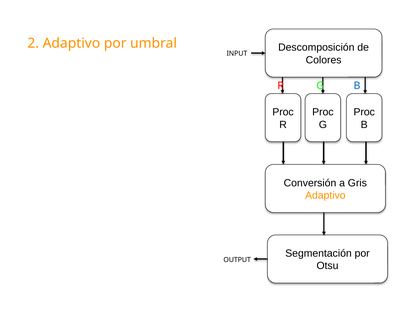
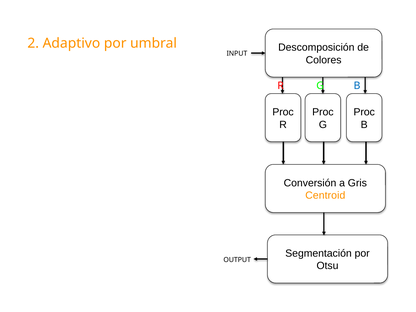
Adaptivo: Adaptivo -> Centroid (325, 195)
